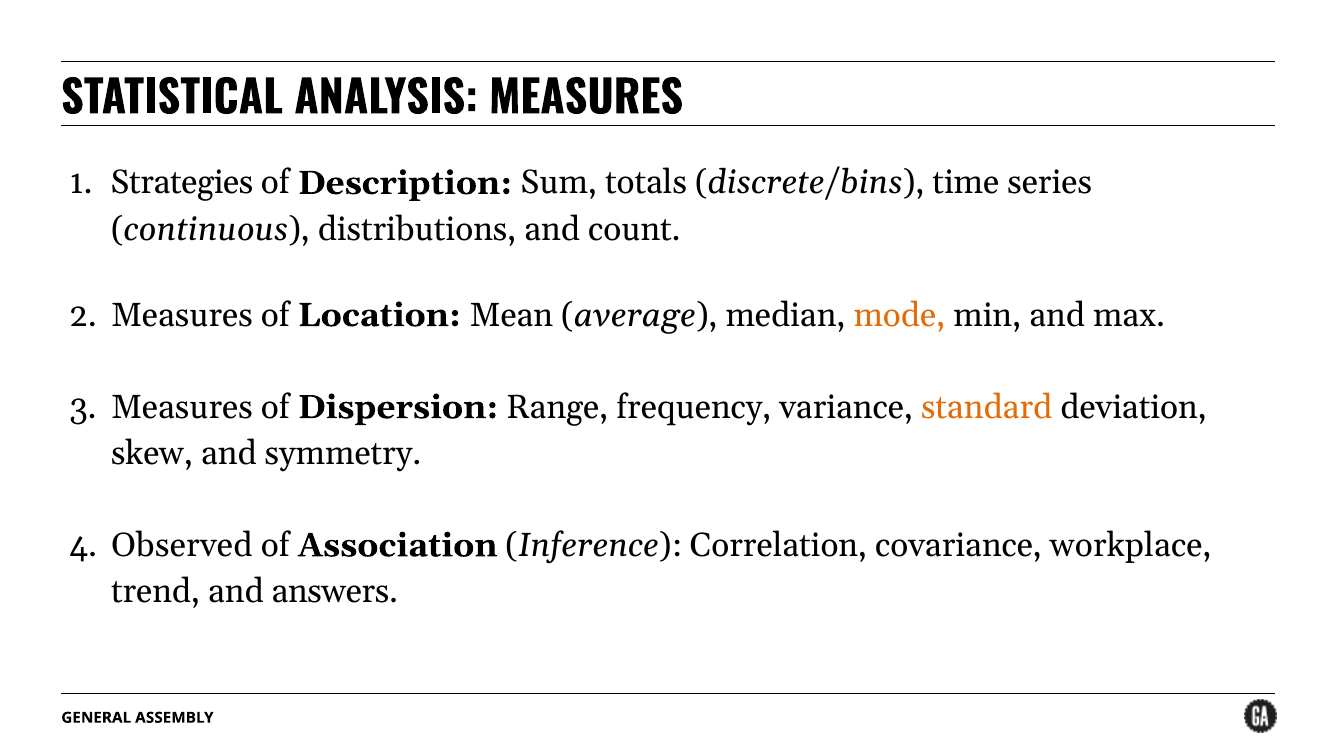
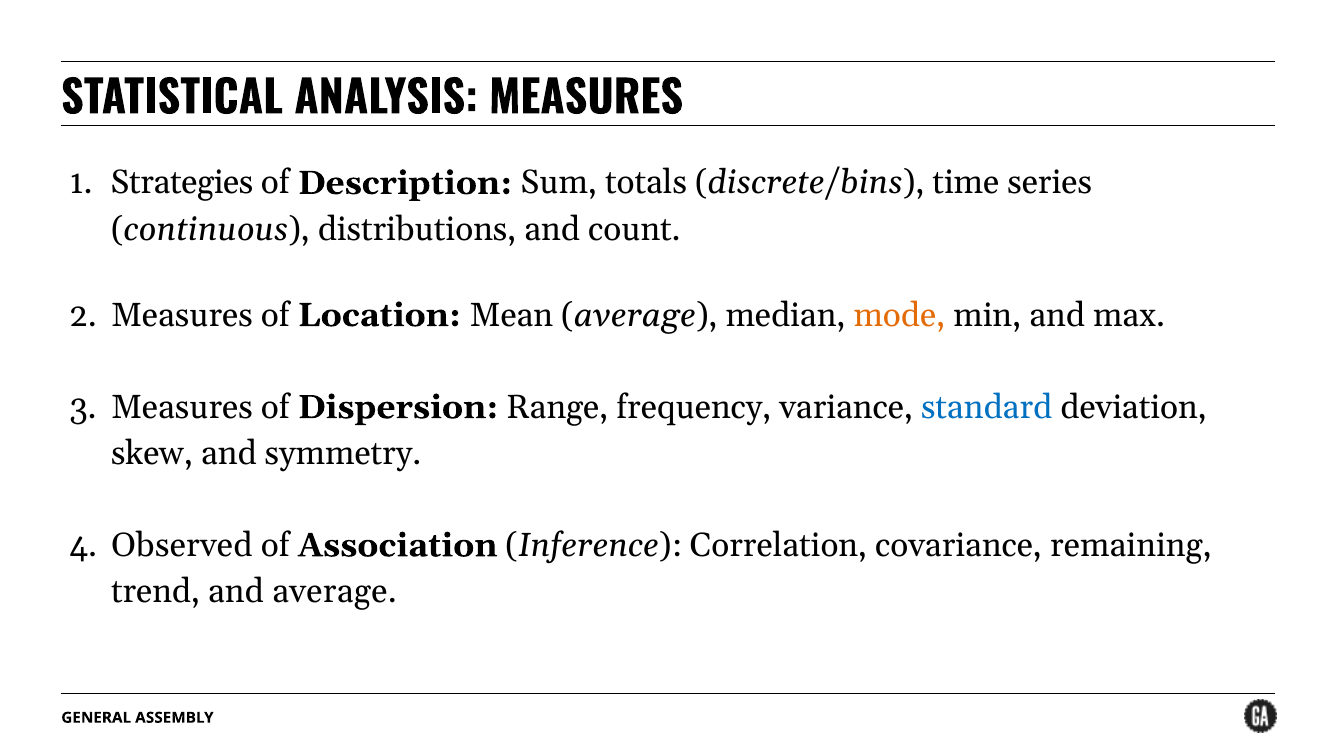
standard colour: orange -> blue (987, 407)
workplace: workplace -> remaining (1131, 546)
and answers: answers -> average (335, 592)
